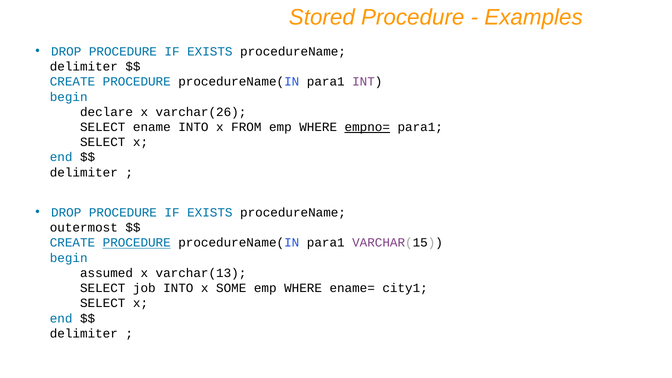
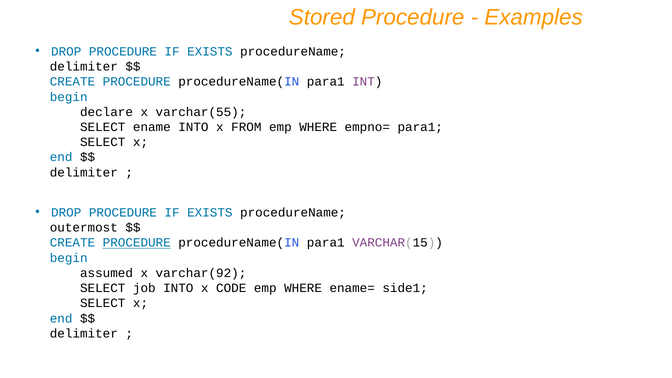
varchar(26: varchar(26 -> varchar(55 (201, 112)
empno= underline: present -> none (367, 127)
varchar(13: varchar(13 -> varchar(92 (201, 273)
SOME: SOME -> CODE (231, 288)
city1: city1 -> side1 (405, 288)
